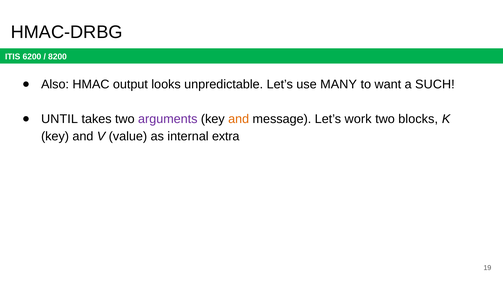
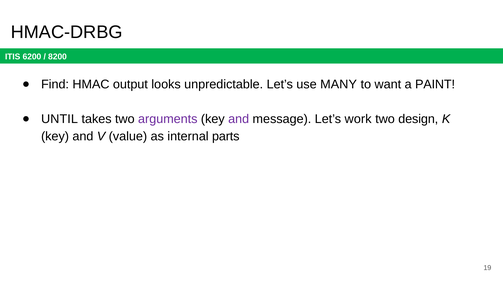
Also: Also -> Find (55, 84)
SUCH: SUCH -> PAINT (435, 84)
and colour: orange -> purple (239, 119)
blocks: blocks -> design (418, 119)
extra: extra -> parts (226, 136)
